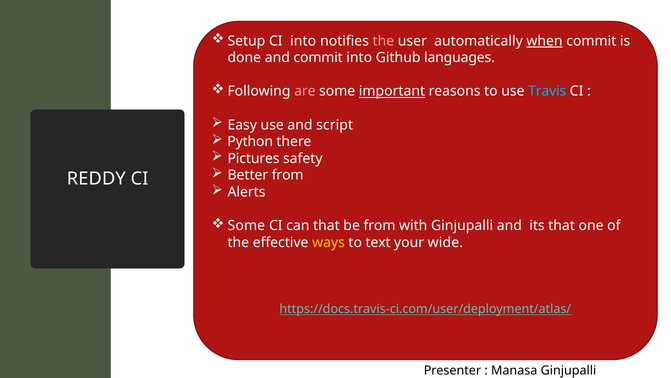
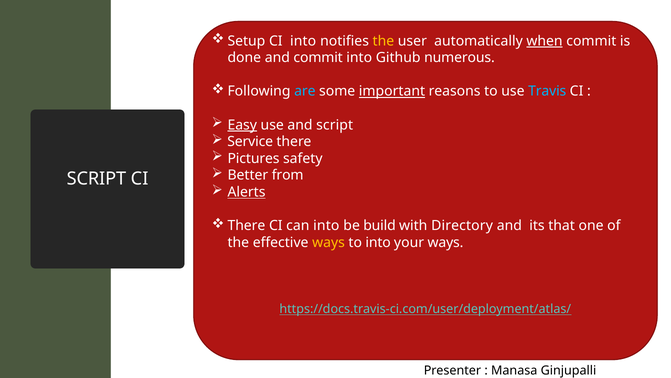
the colour: pink -> yellow (383, 41)
languages: languages -> numerous (459, 58)
are colour: pink -> light blue (305, 91)
Easy underline: none -> present (242, 125)
Python: Python -> Service (250, 142)
REDDY: REDDY -> SCRIPT (96, 178)
Alerts underline: none -> present (246, 192)
Some: Some -> There (246, 225)
can that: that -> into (326, 225)
be from: from -> build (380, 225)
with Ginjupalli: Ginjupalli -> Directory (462, 225)
to text: text -> into (378, 242)
your wide: wide -> ways (446, 242)
